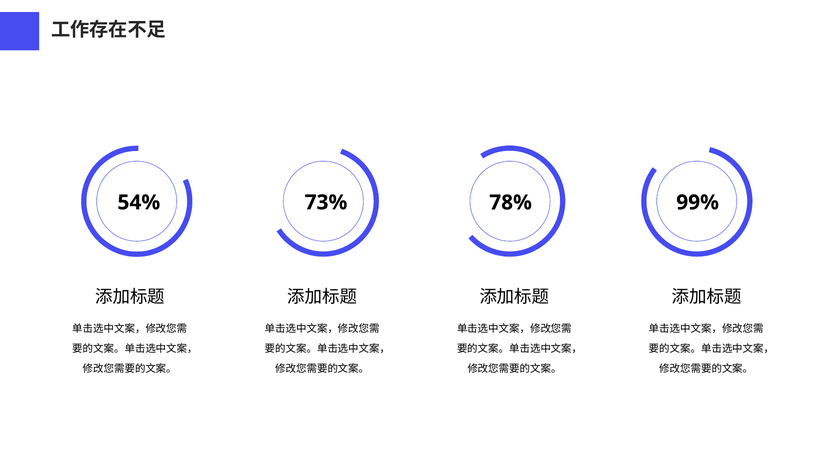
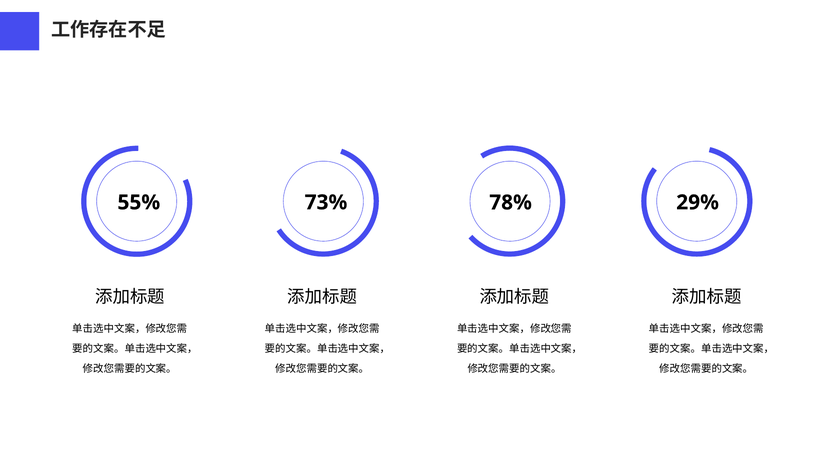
54%: 54% -> 55% (139, 203)
99%: 99% -> 29% (698, 203)
